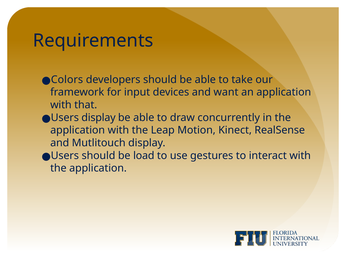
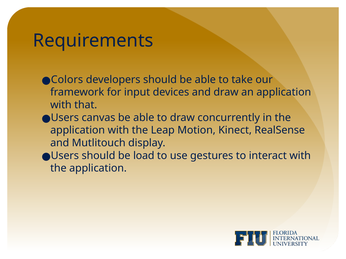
and want: want -> draw (226, 92)
Users display: display -> canvas (98, 118)
